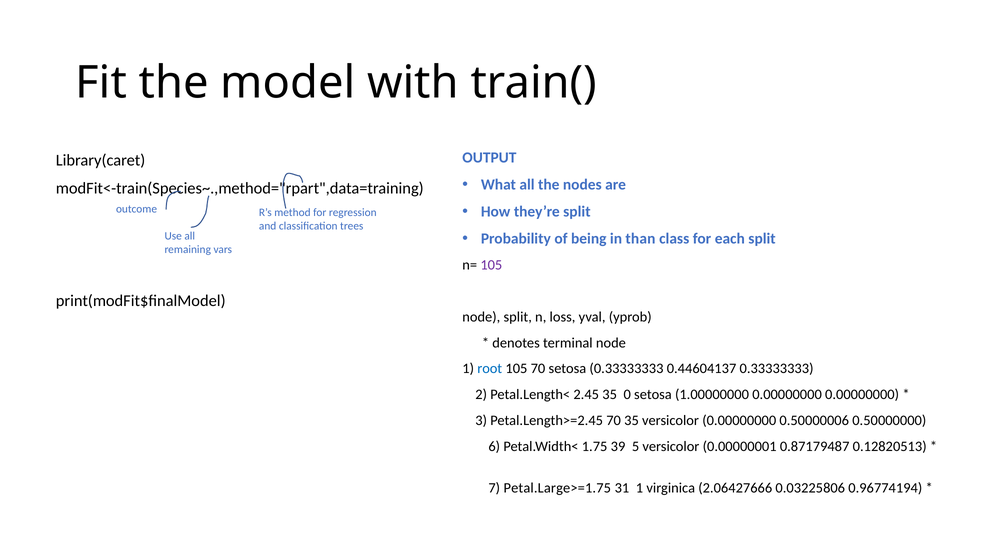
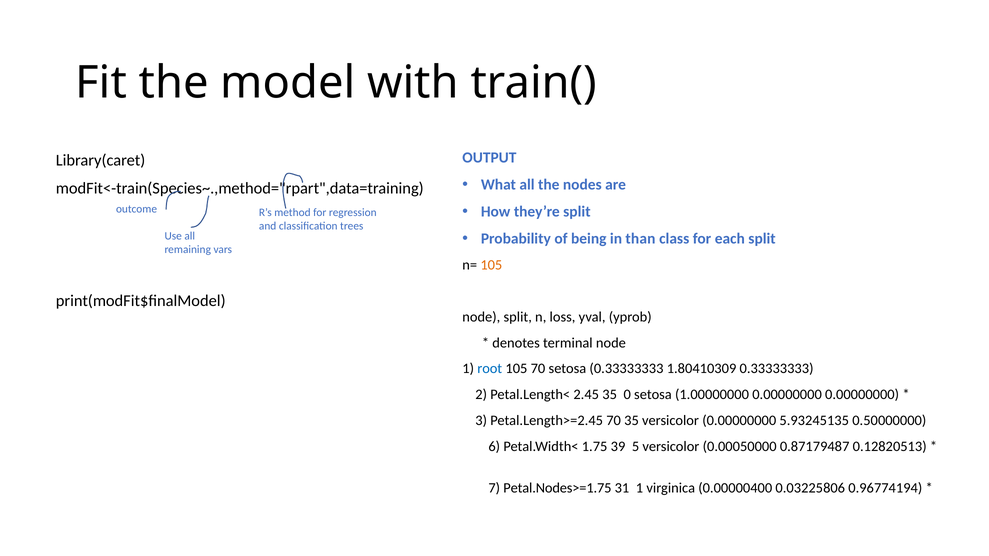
105 colour: purple -> orange (491, 265)
0.44604137: 0.44604137 -> 1.80410309 (702, 369)
0.50000006: 0.50000006 -> 5.93245135 (814, 421)
0.00000001: 0.00000001 -> 0.00050000 (740, 447)
Petal.Large>=1.75: Petal.Large>=1.75 -> Petal.Nodes>=1.75 (557, 488)
2.06427666: 2.06427666 -> 0.00000400 (735, 488)
